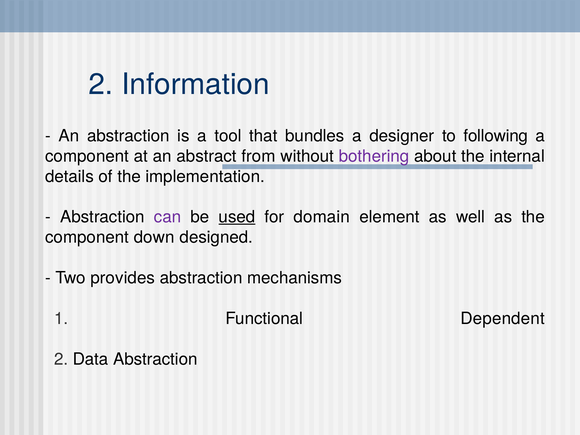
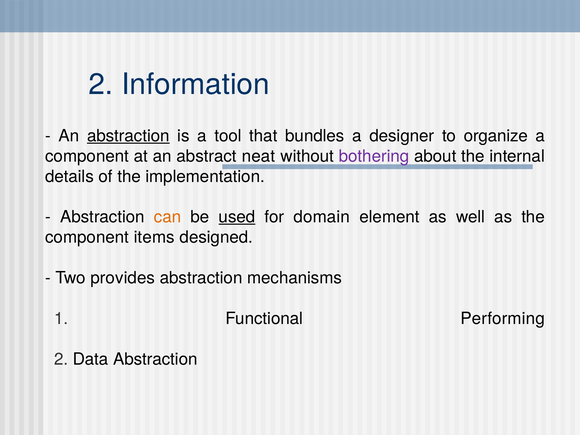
abstraction underline: none -> present (128, 136)
following: following -> organize (496, 136)
from: from -> neat (258, 156)
can colour: purple -> orange (168, 217)
down: down -> items (154, 237)
Dependent: Dependent -> Performing (503, 319)
